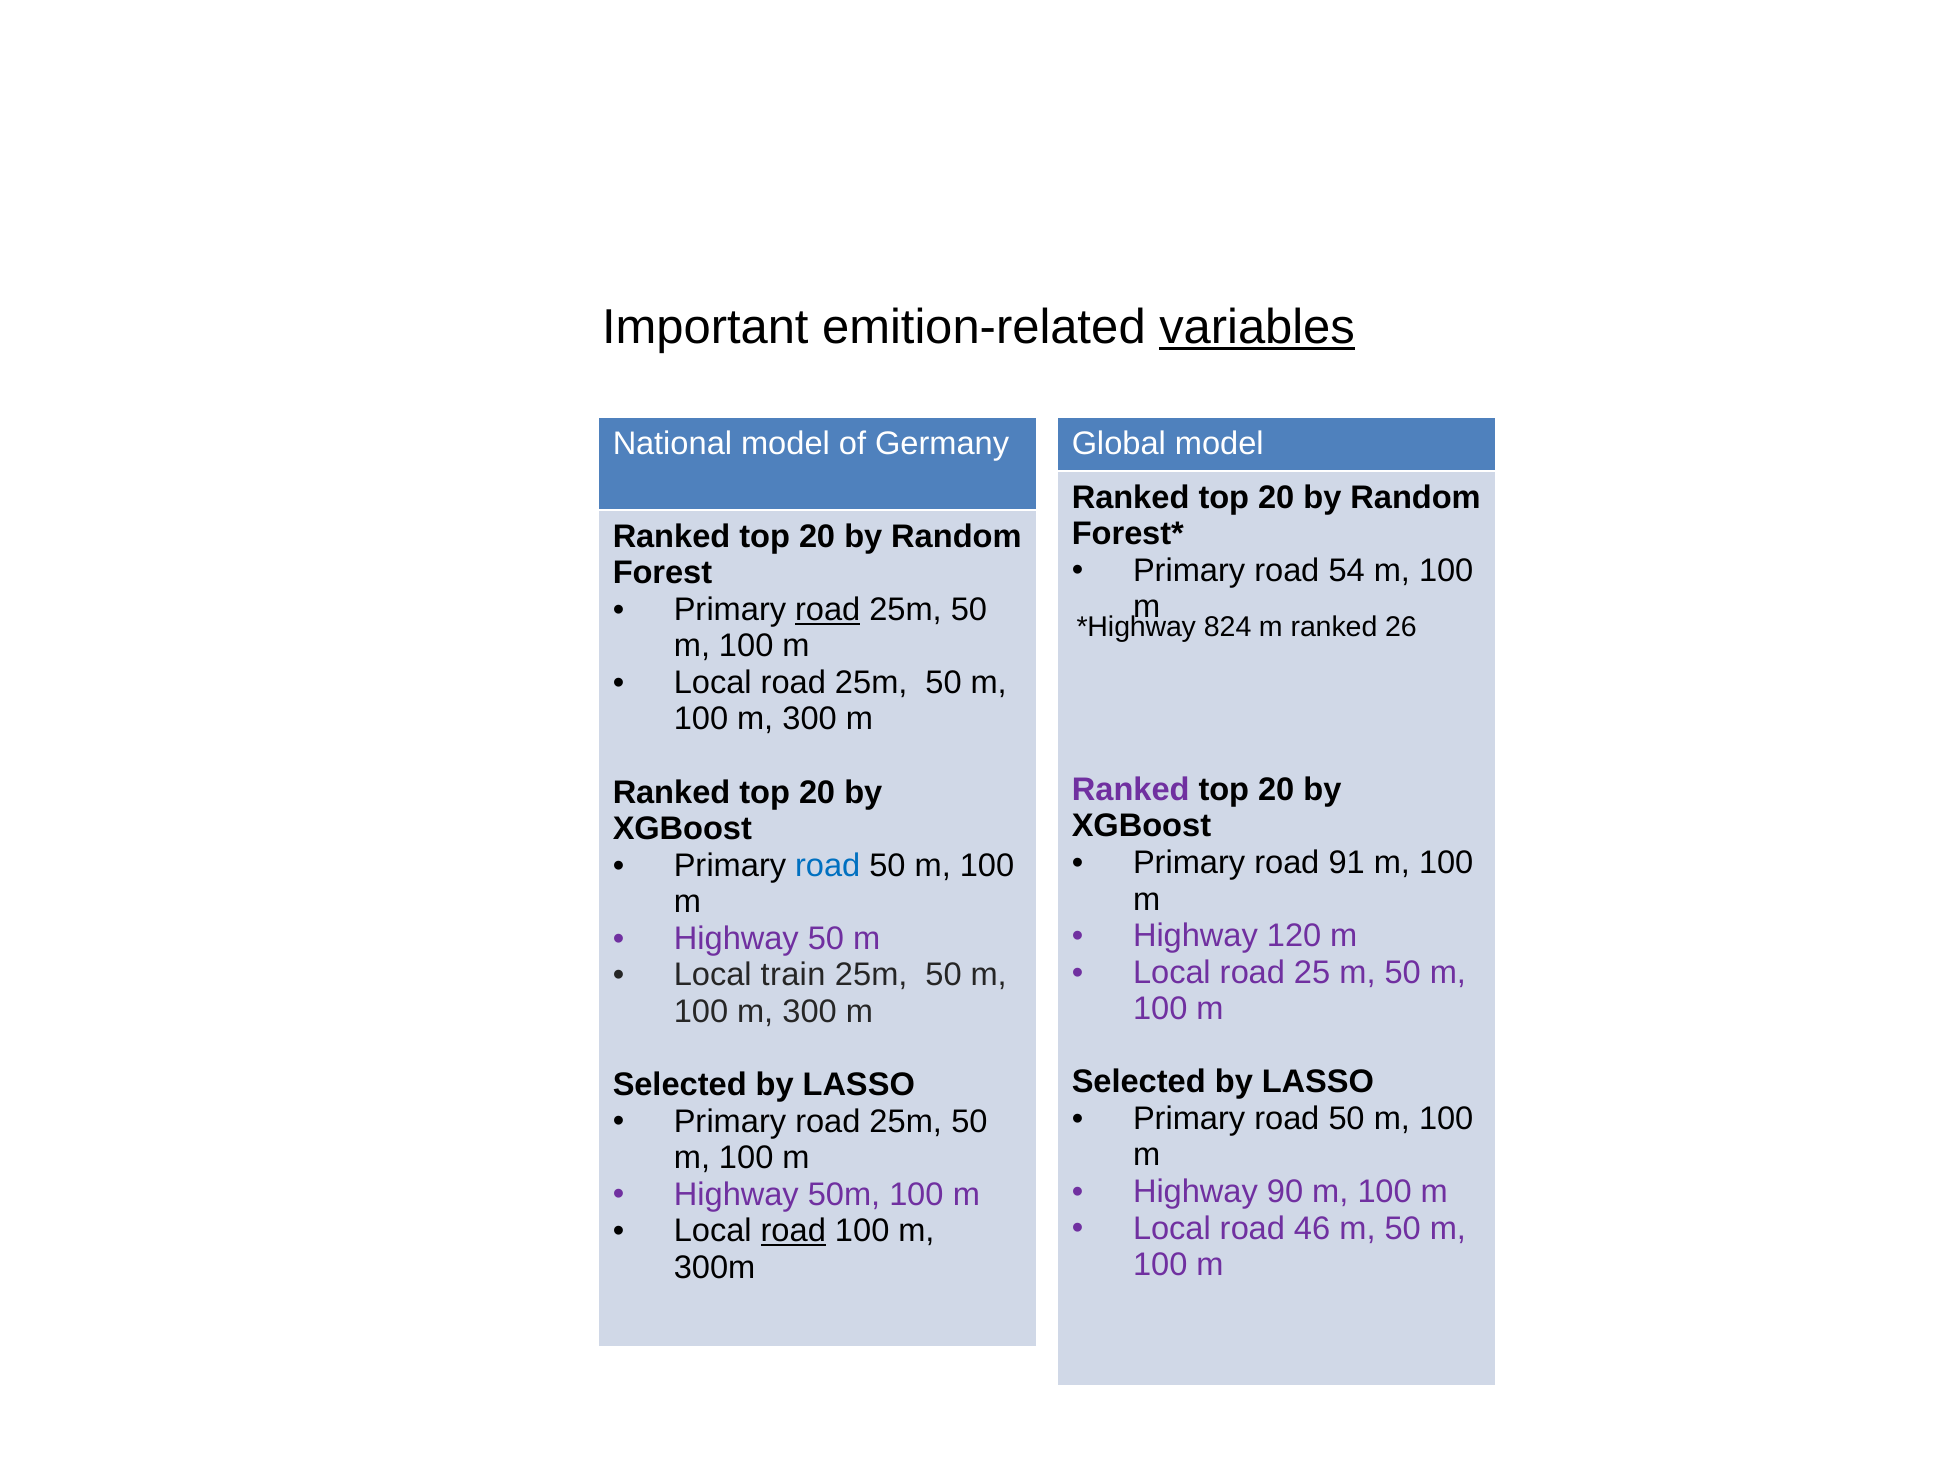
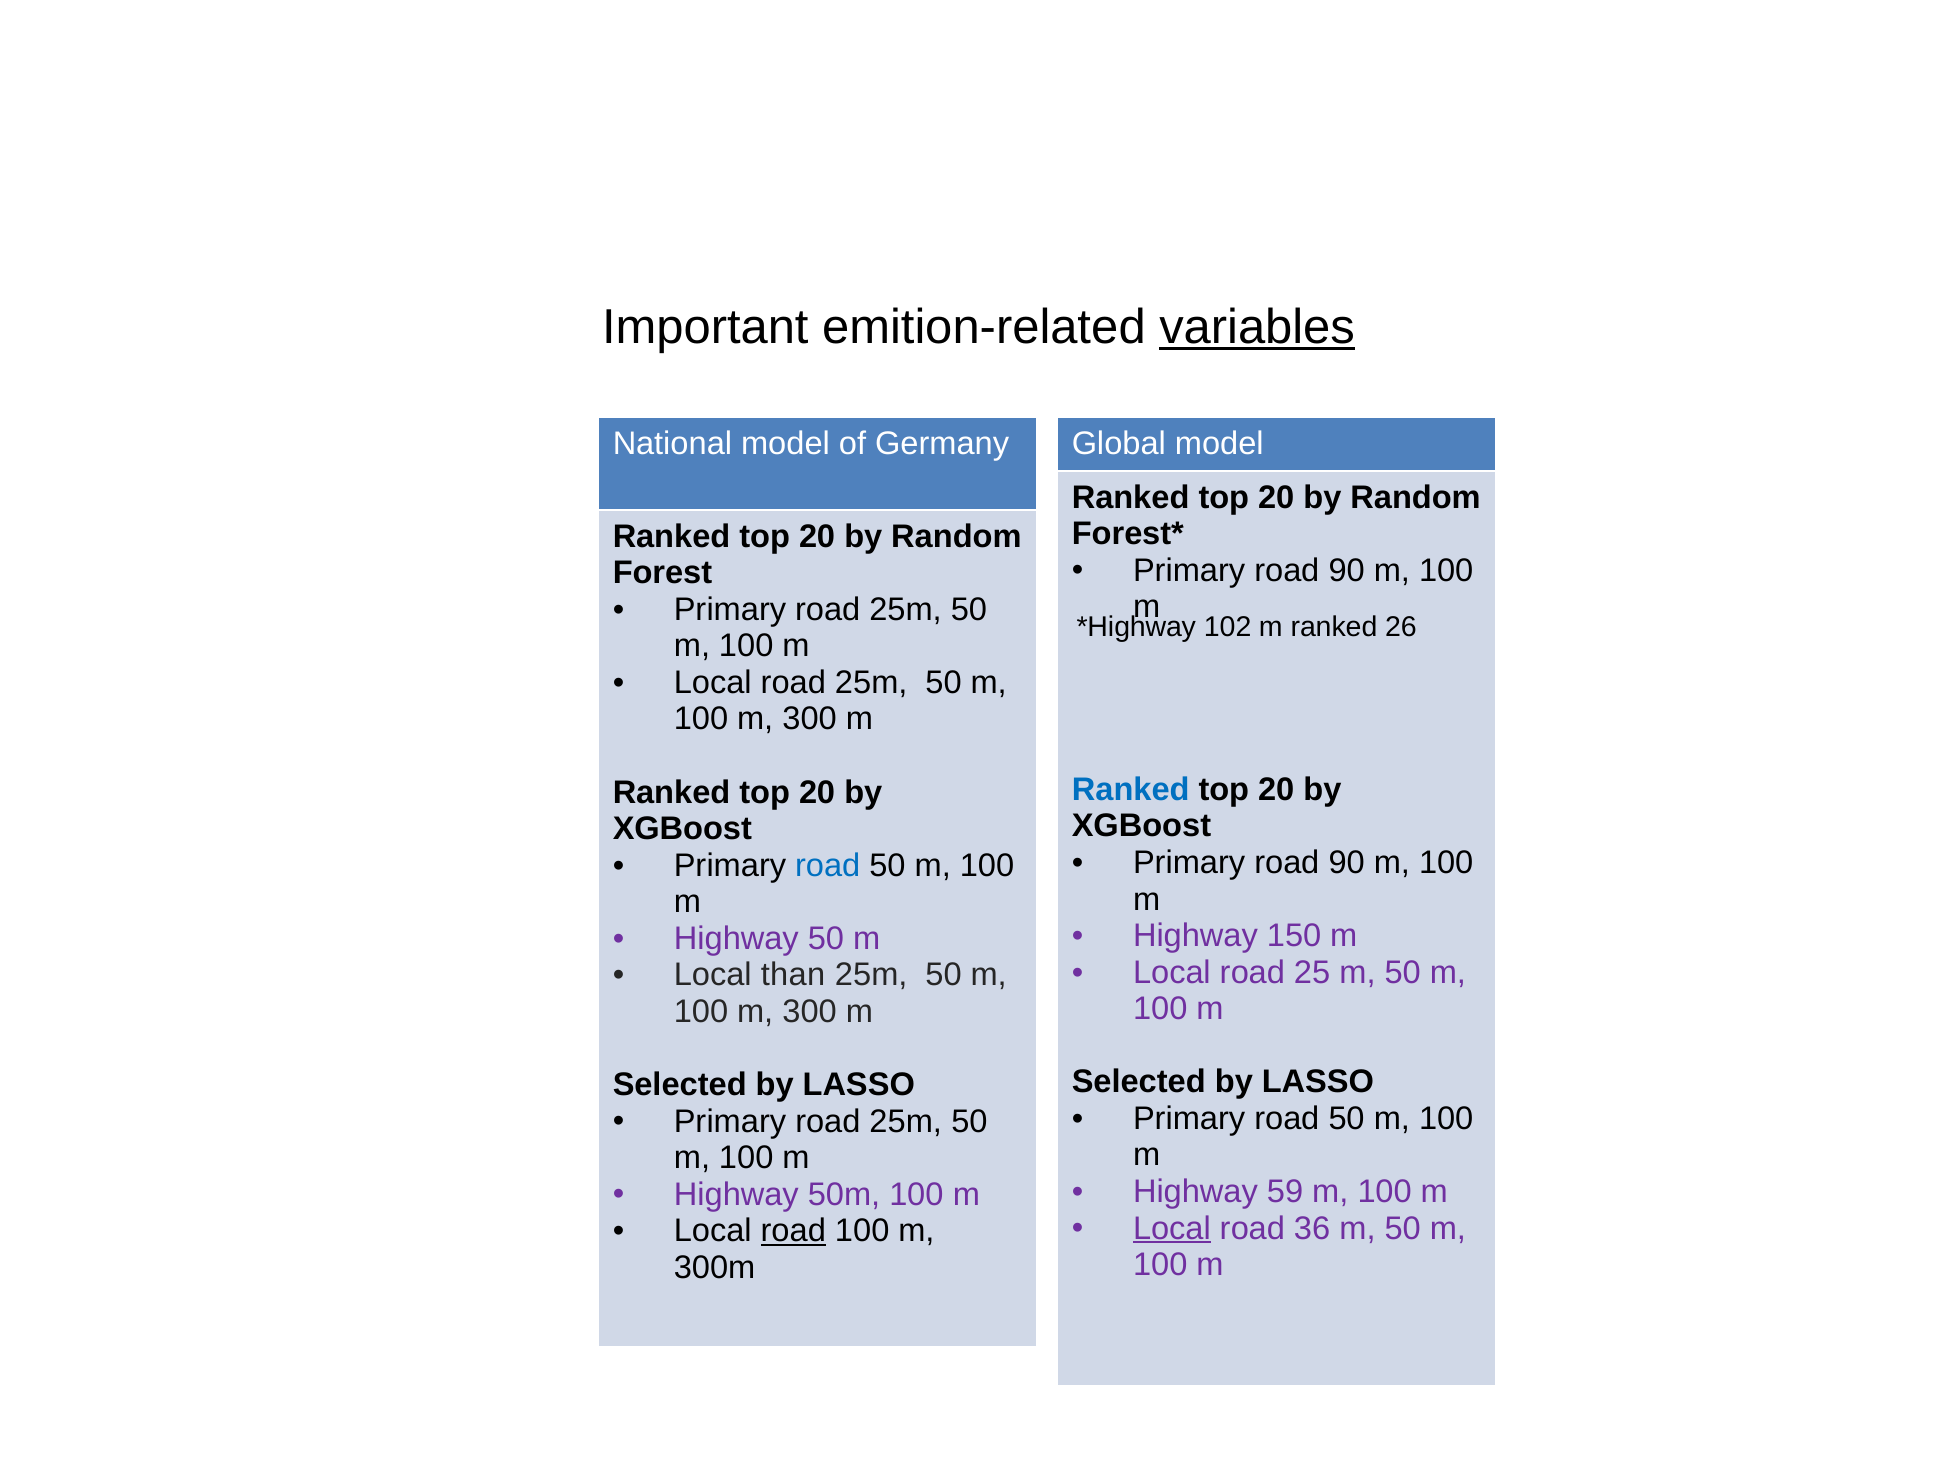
54: 54 -> 90 (1347, 570)
road underline: present -> none (828, 609)
824: 824 -> 102 (1228, 627)
Ranked colour: purple -> blue (1131, 789)
91: 91 -> 90 (1347, 862)
120: 120 -> 150 (1294, 936)
train: train -> than (793, 975)
90: 90 -> 59 (1285, 1191)
Local underline: none -> present (1172, 1228)
46: 46 -> 36 (1312, 1228)
